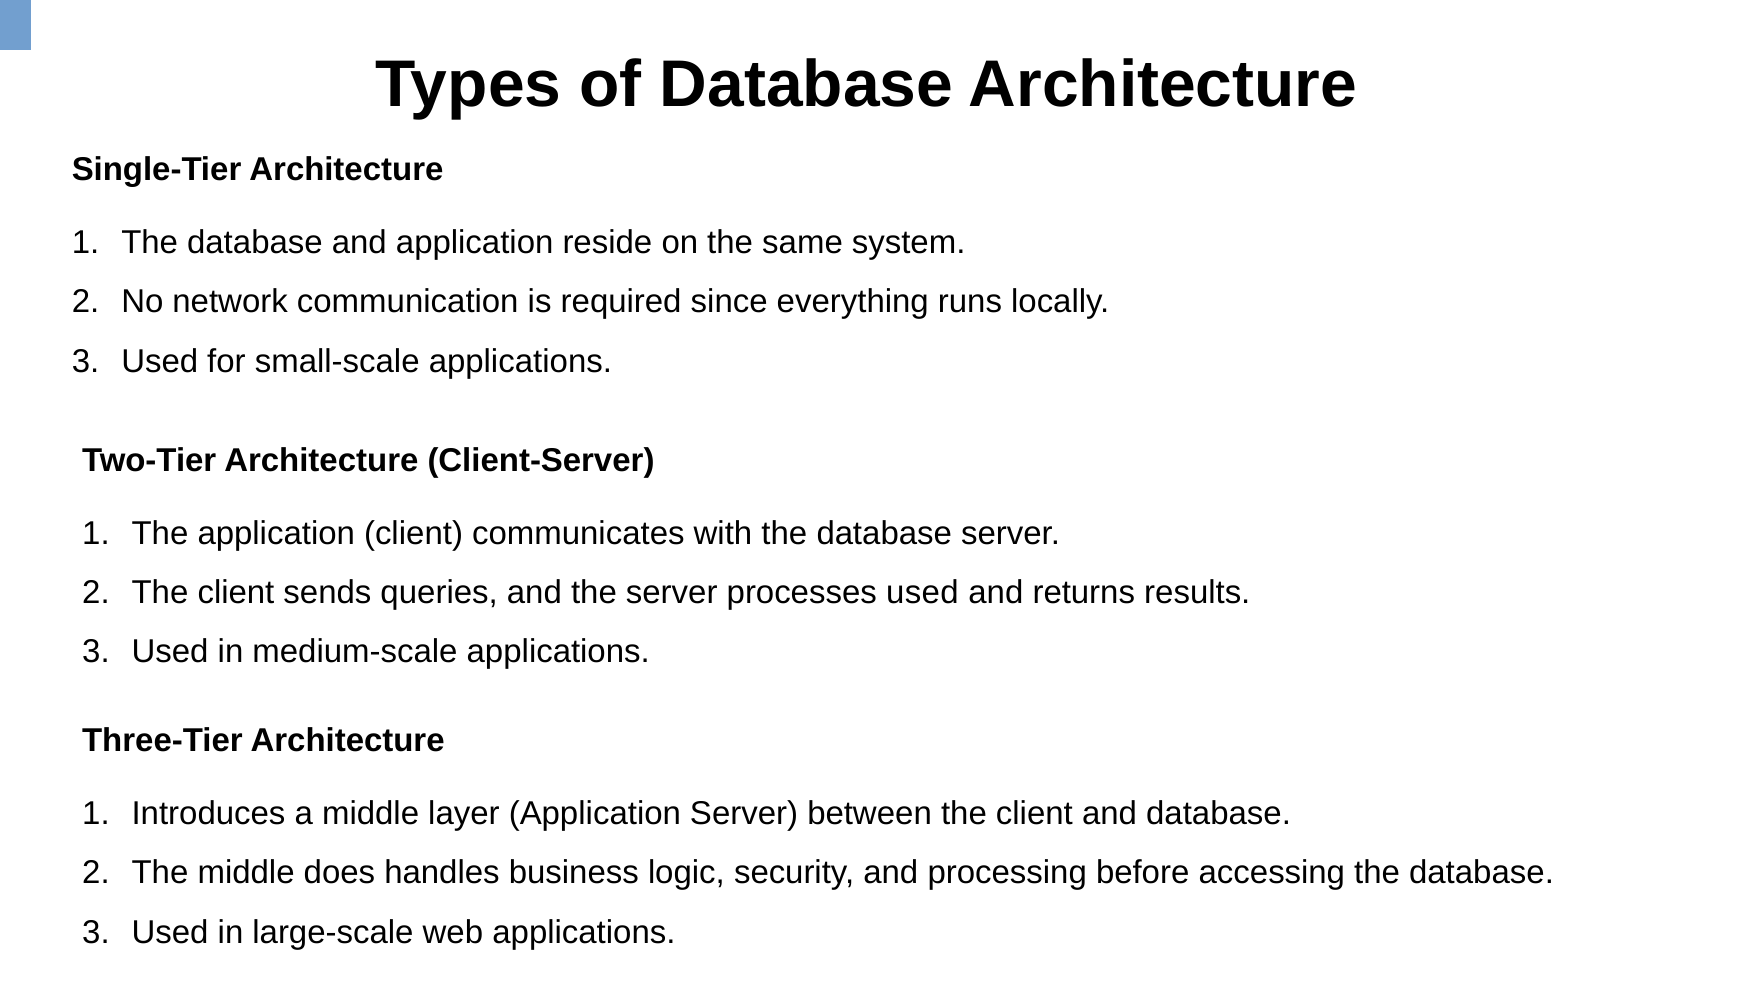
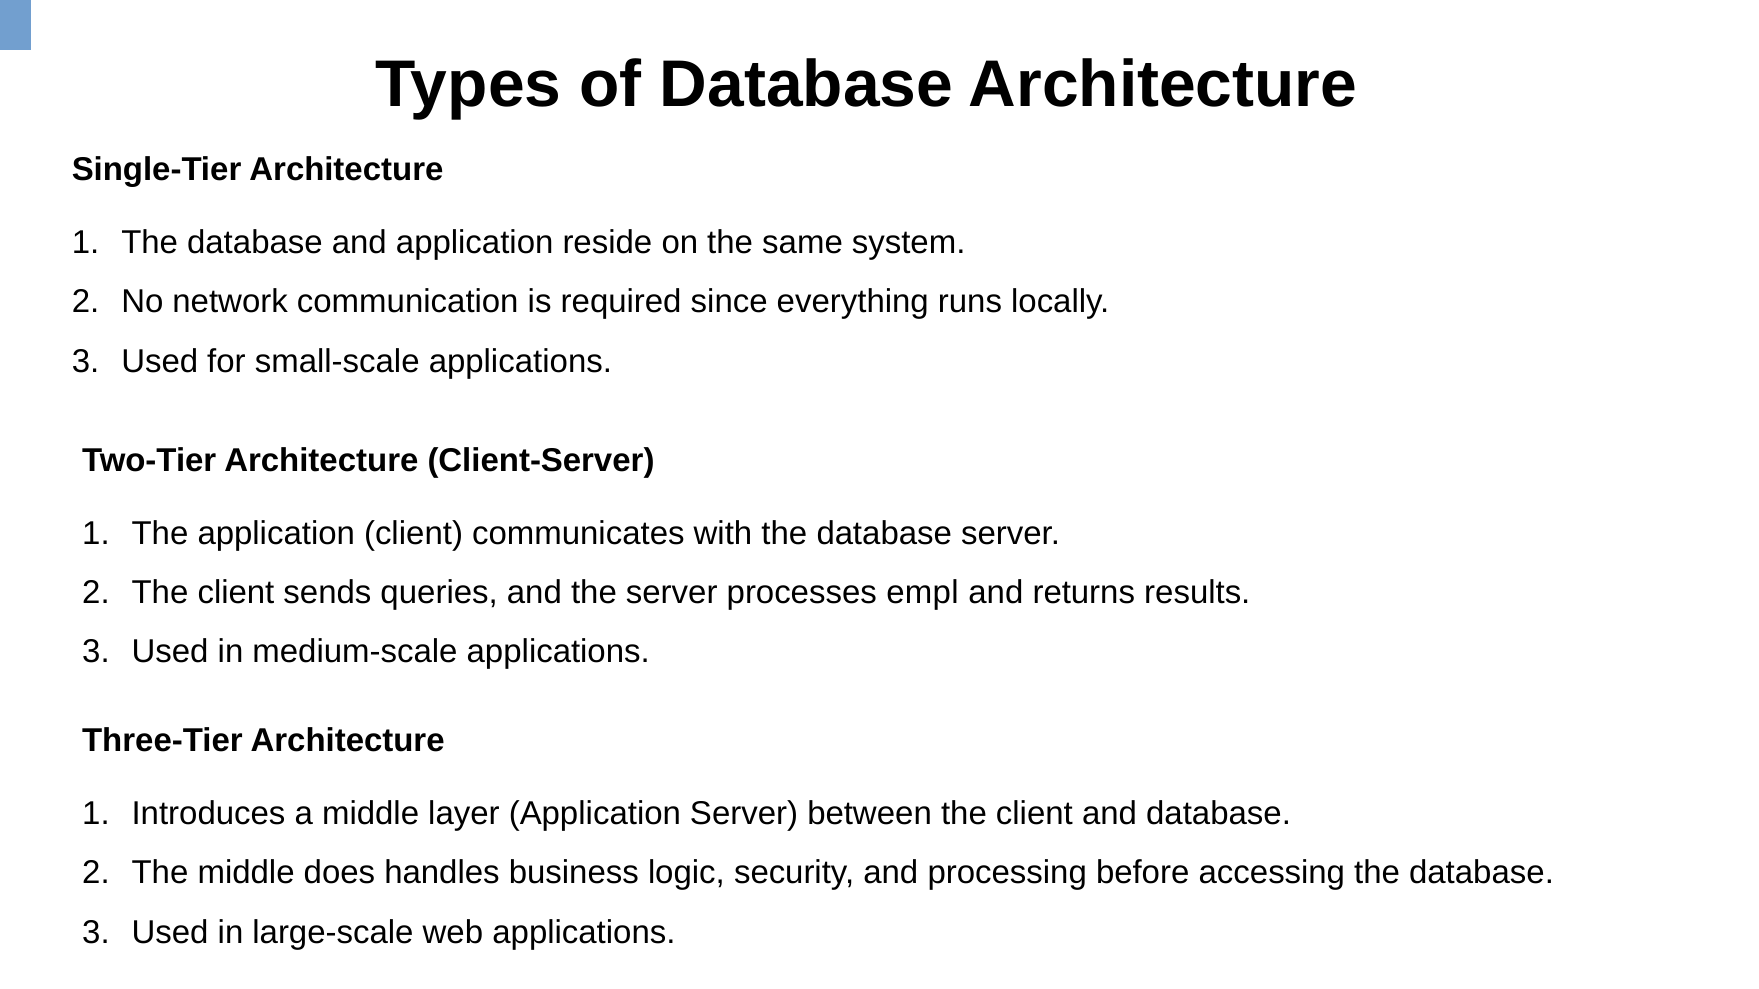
processes used: used -> empl (922, 593)
